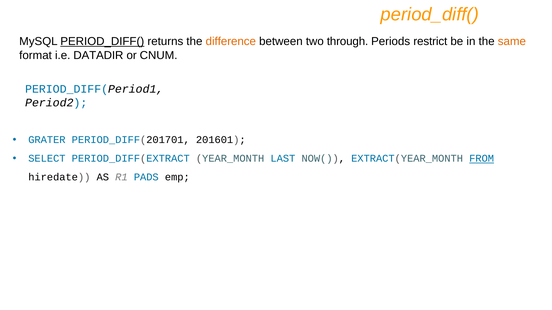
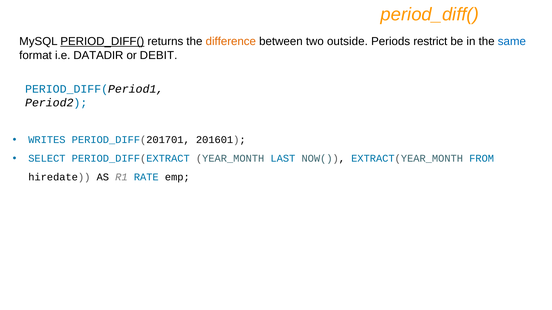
through: through -> outside (347, 42)
same colour: orange -> blue (512, 42)
CNUM: CNUM -> DEBIT (159, 55)
GRATER: GRATER -> WRITES (47, 140)
FROM underline: present -> none (482, 159)
PADS: PADS -> RATE (146, 177)
